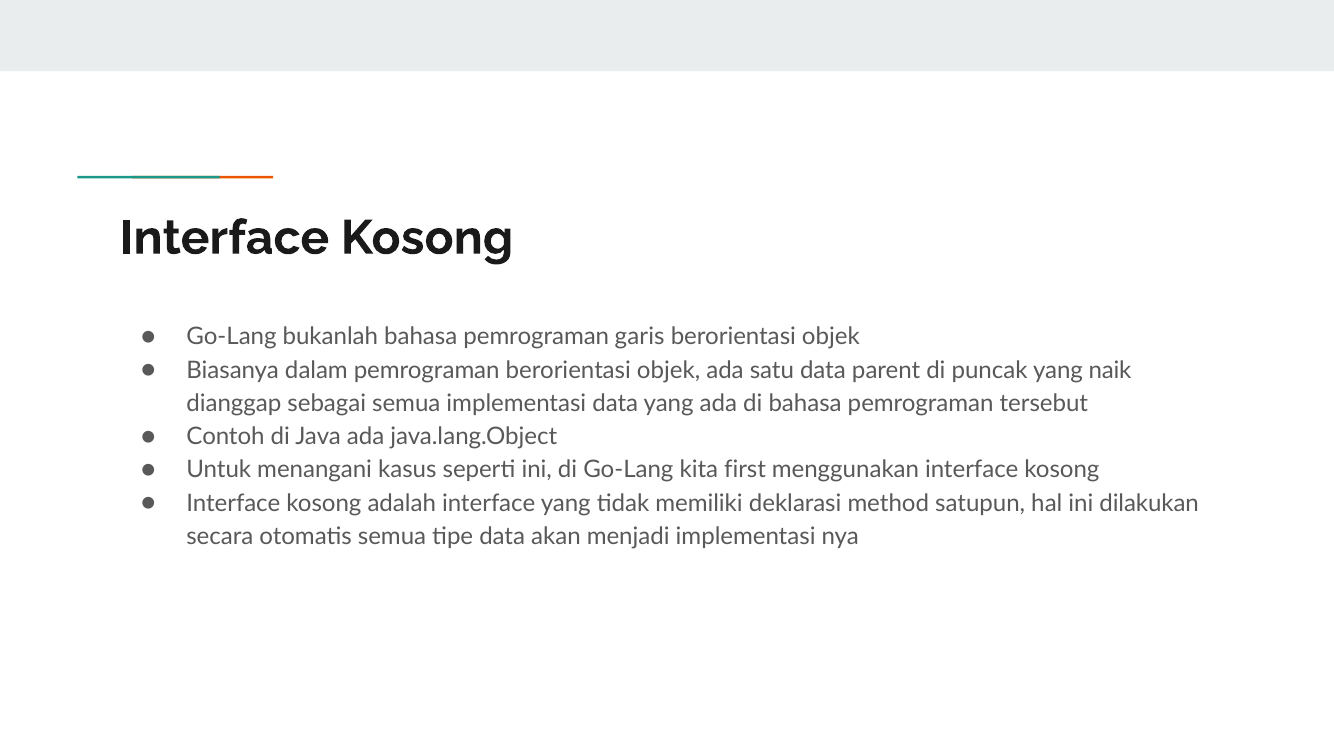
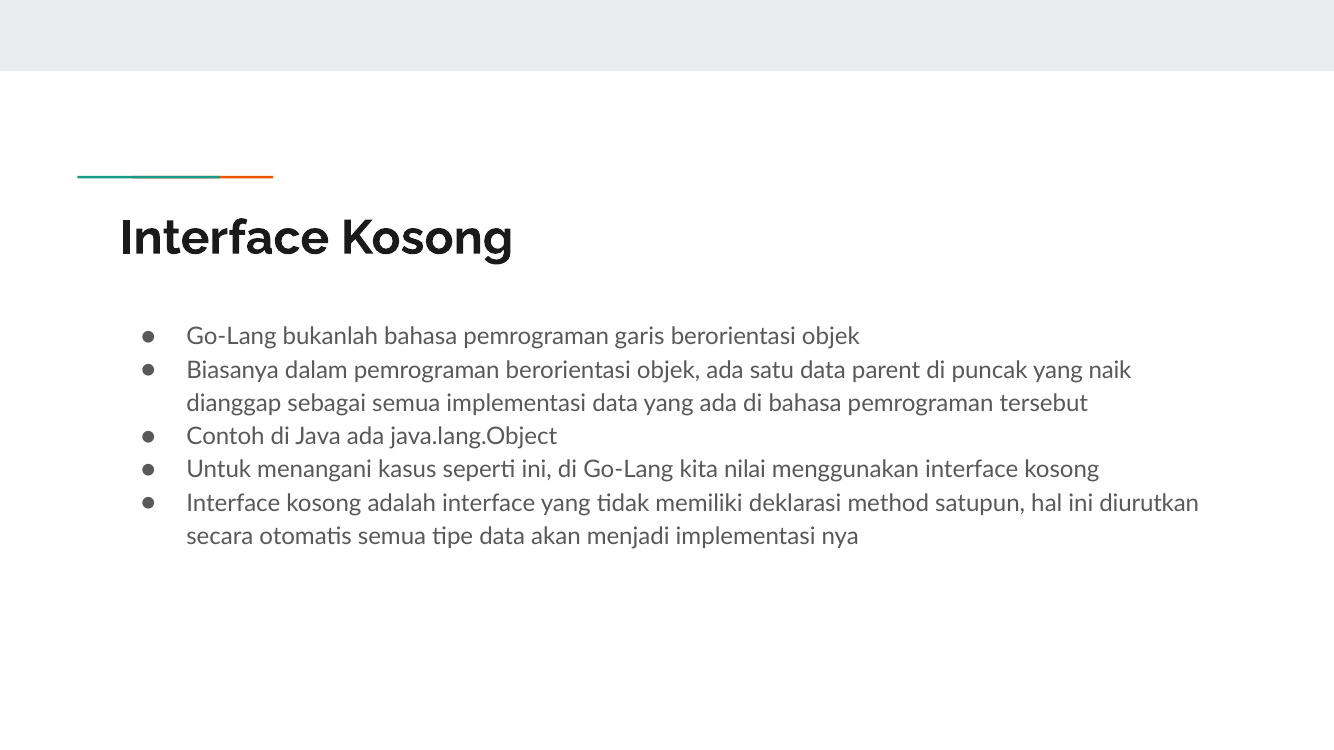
first: first -> nilai (745, 470)
dilakukan: dilakukan -> diurutkan (1149, 503)
